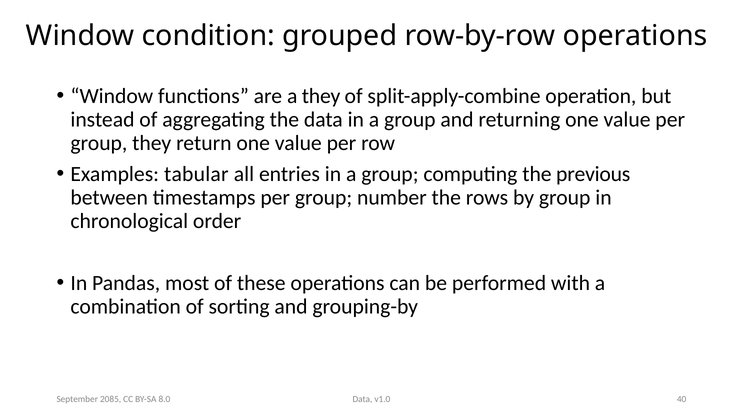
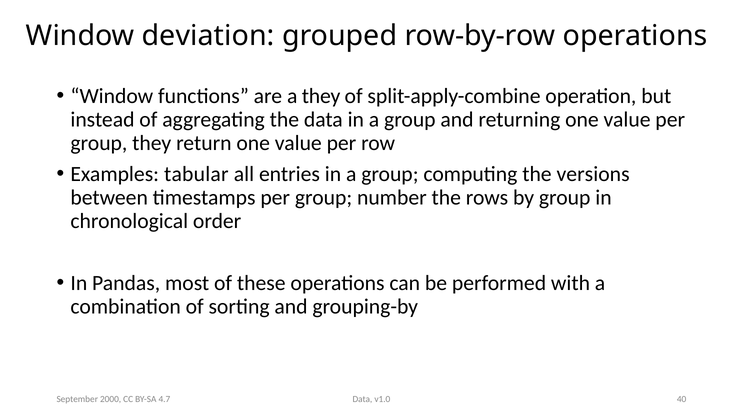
condition: condition -> deviation (208, 36)
previous: previous -> versions (593, 174)
2085: 2085 -> 2000 (111, 399)
8.0: 8.0 -> 4.7 (164, 399)
